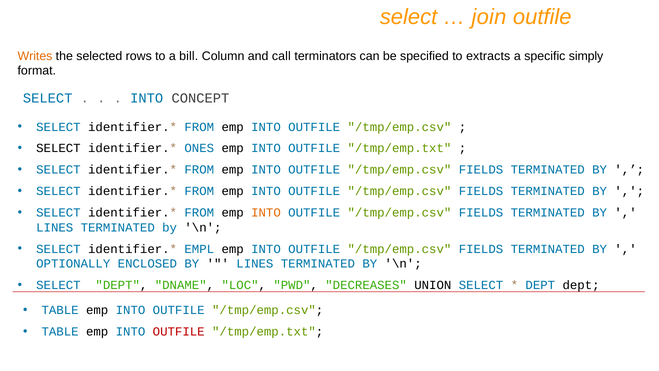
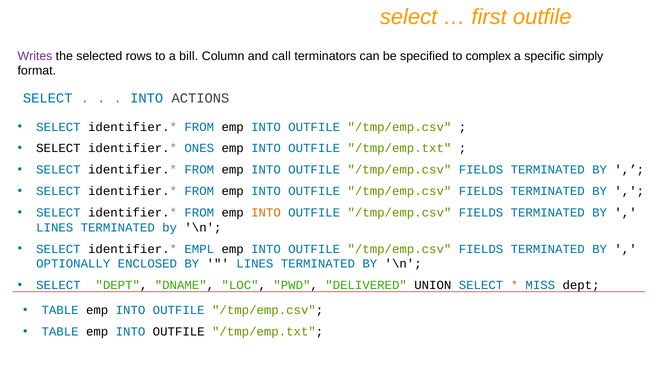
join: join -> first (489, 17)
Writes colour: orange -> purple (35, 56)
extracts: extracts -> complex (488, 56)
CONCEPT: CONCEPT -> ACTIONS (200, 98)
DECREASES: DECREASES -> DELIVERED (366, 285)
DEPT: DEPT -> MISS (540, 285)
OUTFILE colour: red -> black (179, 332)
